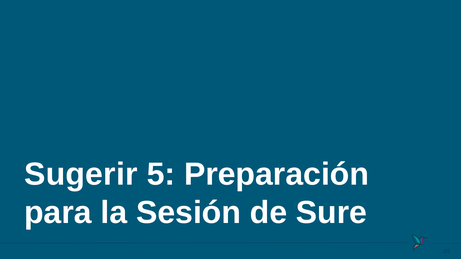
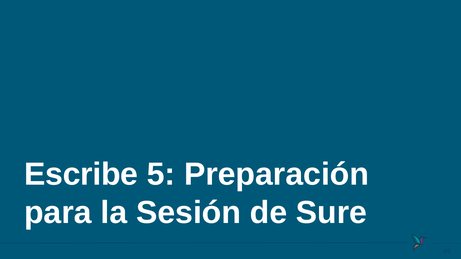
Sugerir: Sugerir -> Escribe (81, 174)
